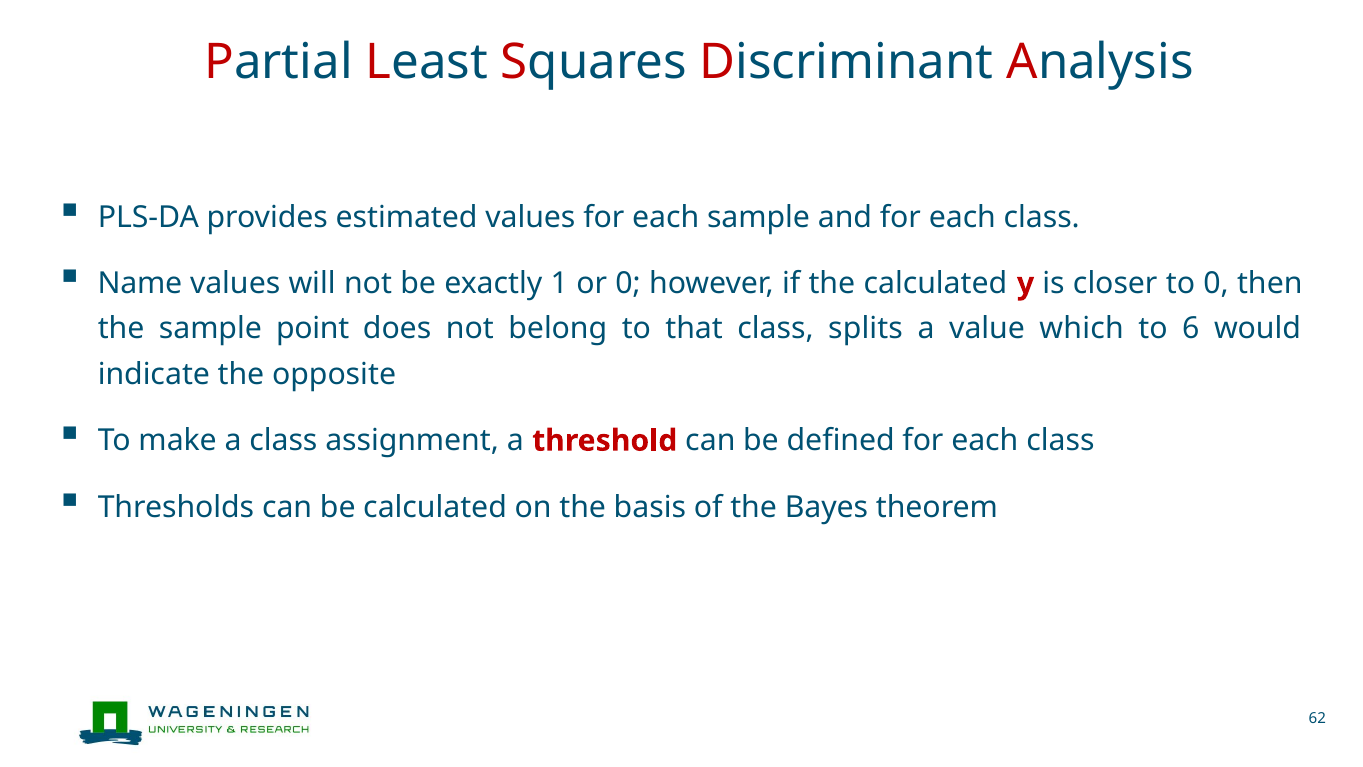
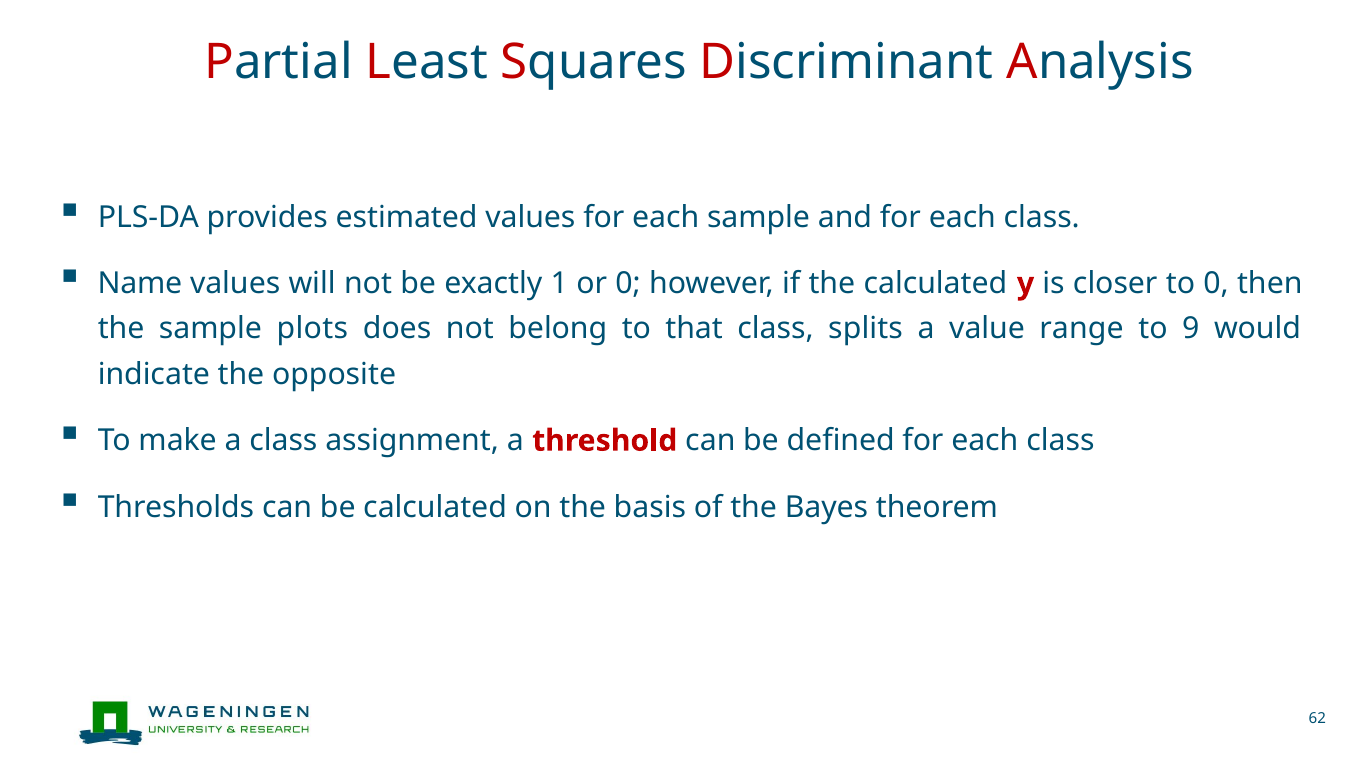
point: point -> plots (312, 329)
which: which -> range (1082, 329)
6: 6 -> 9 (1191, 329)
